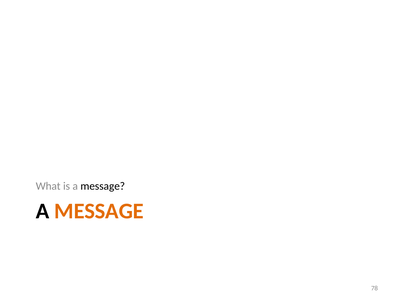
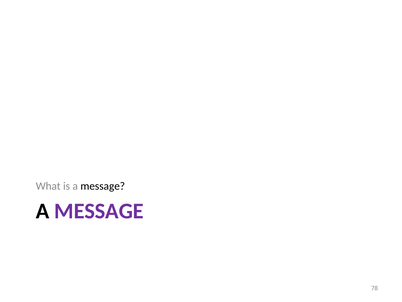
MESSAGE colour: orange -> purple (99, 211)
